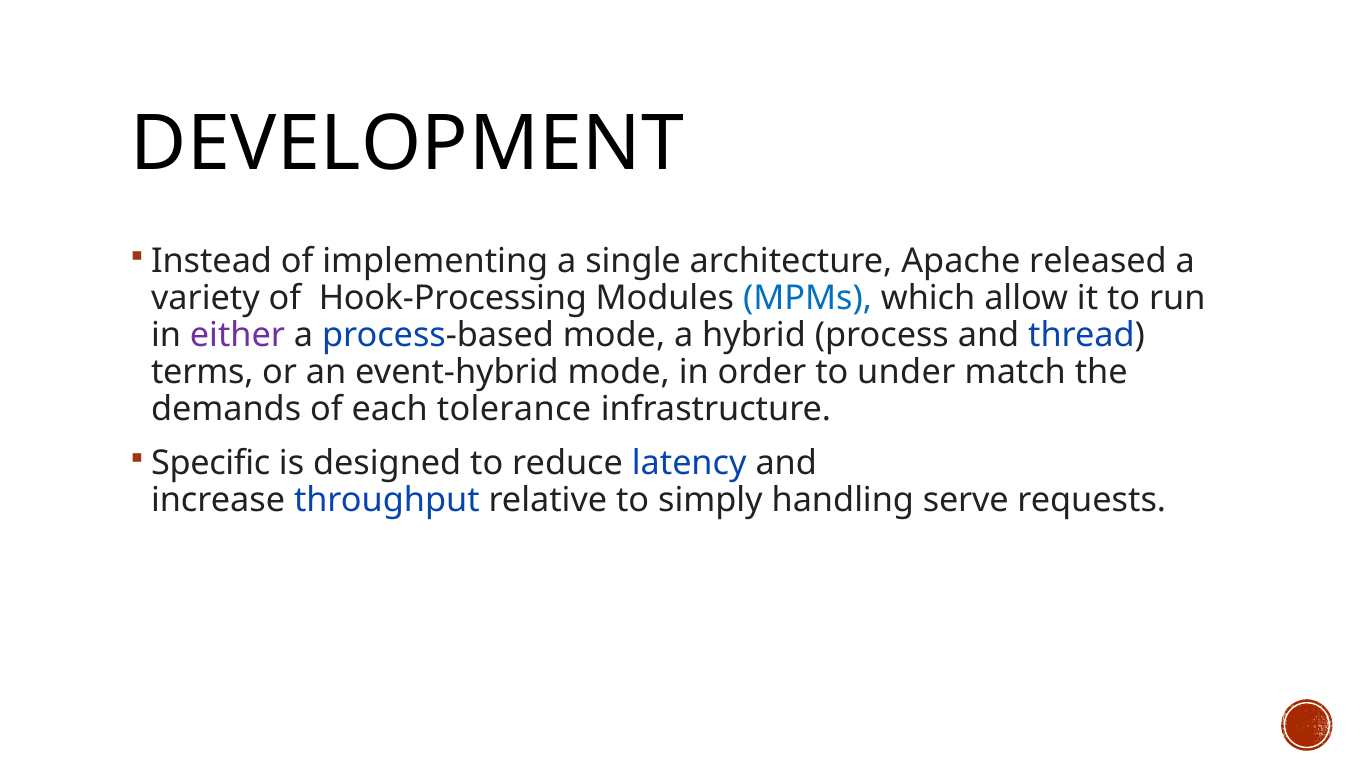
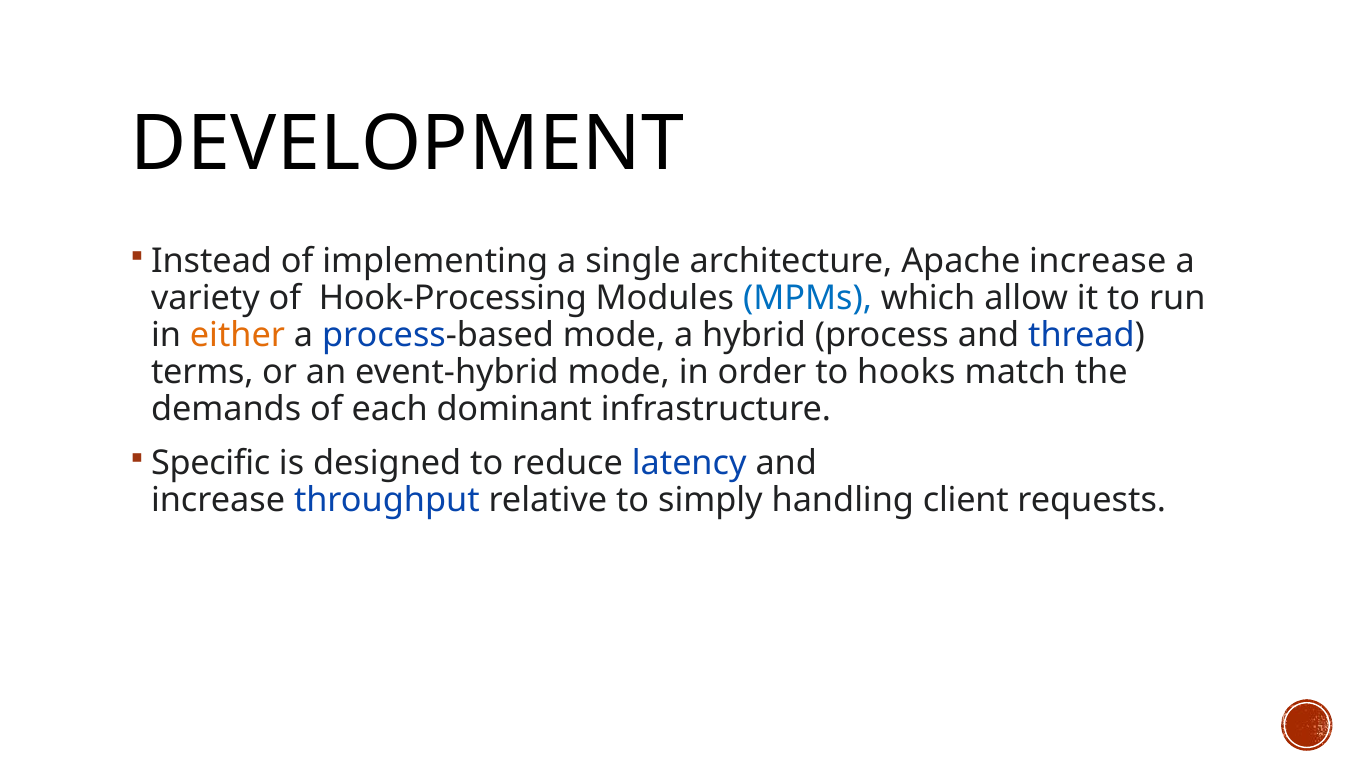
Apache released: released -> increase (1098, 262)
either colour: purple -> orange (237, 336)
under: under -> hooks (906, 373)
tolerance: tolerance -> dominant (514, 410)
serve: serve -> client (966, 501)
